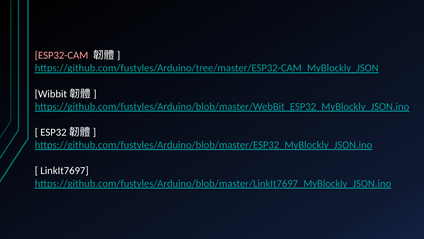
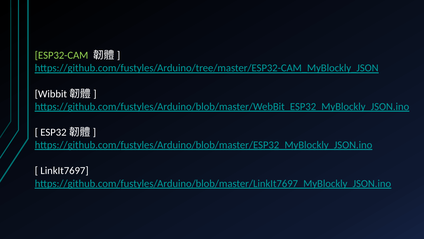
ESP32-CAM colour: pink -> light green (62, 55)
